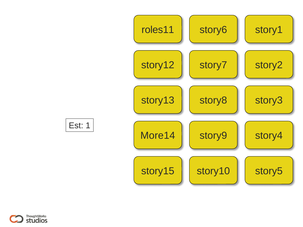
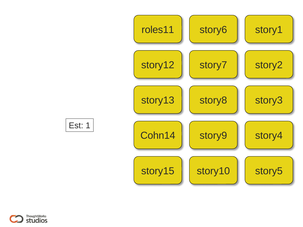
More14: More14 -> Cohn14 (158, 136)
